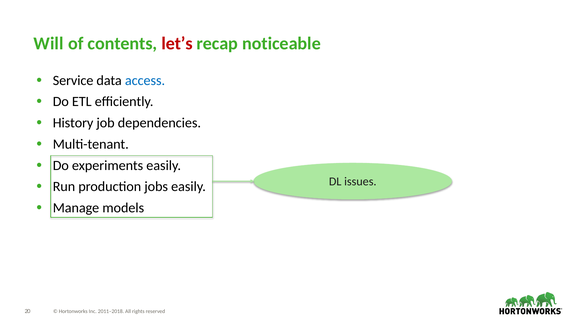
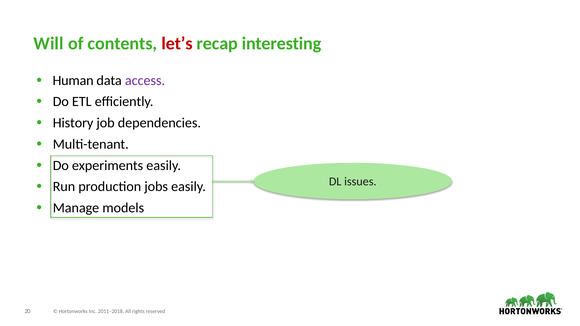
noticeable: noticeable -> interesting (282, 44)
Service: Service -> Human (73, 80)
access colour: blue -> purple (145, 80)
